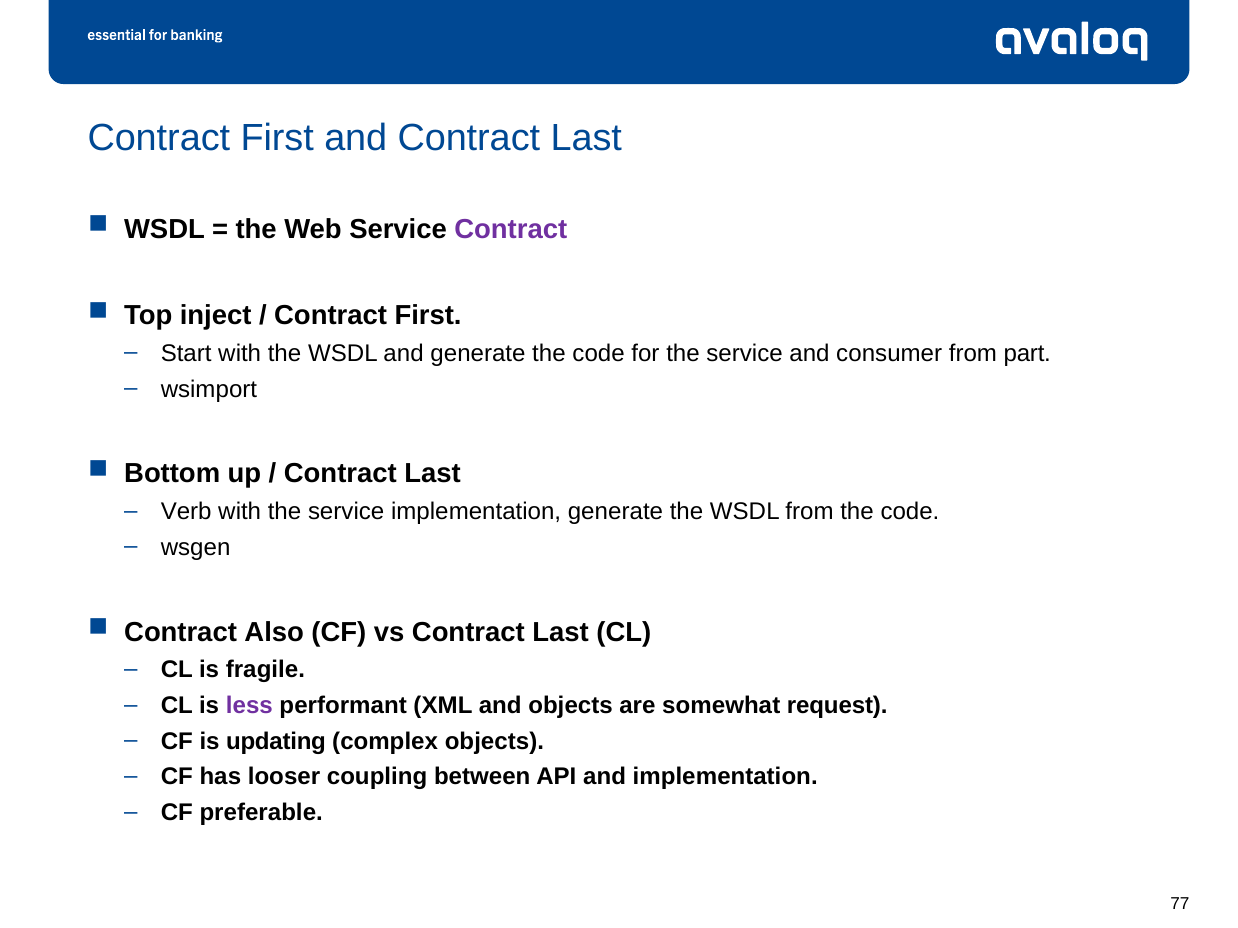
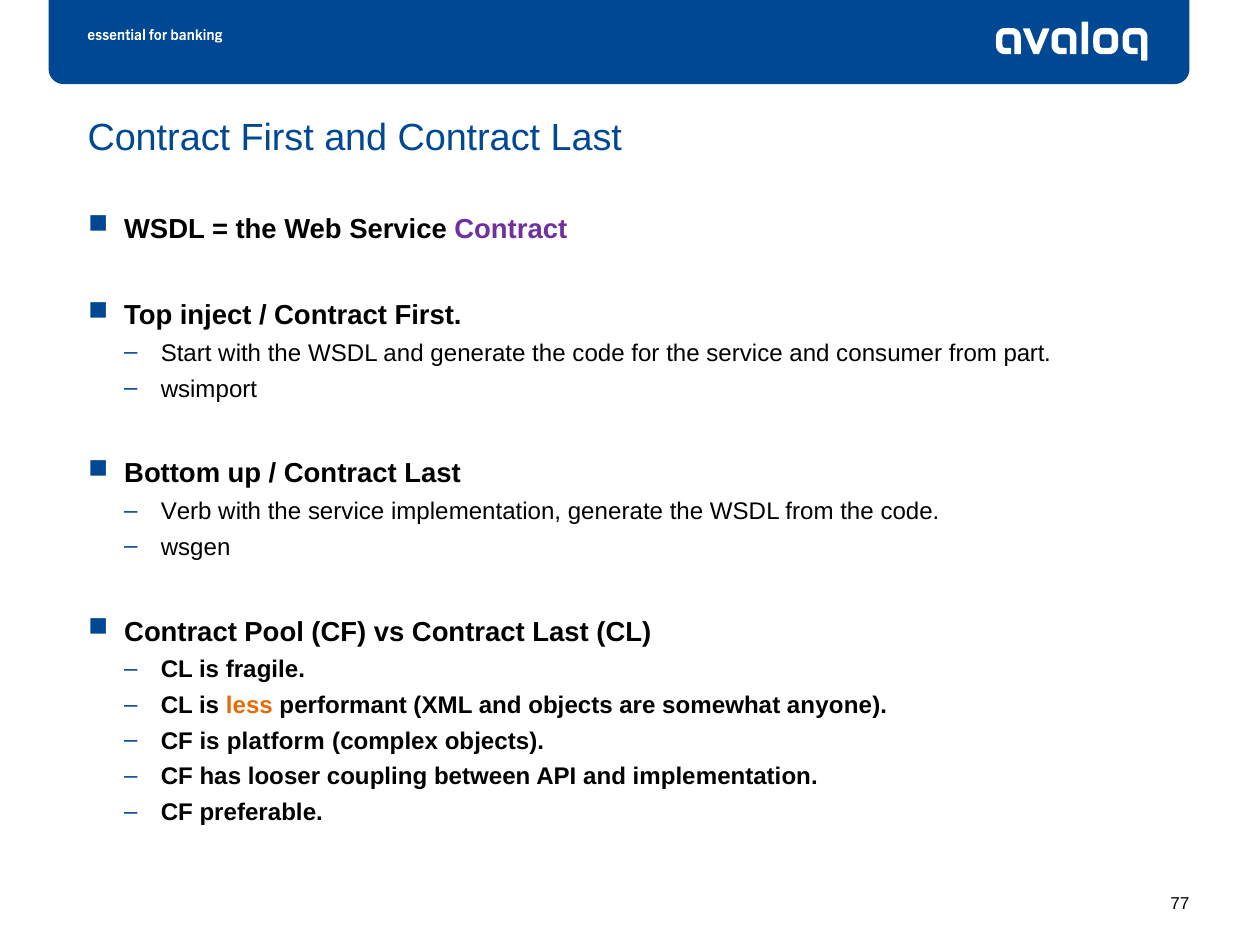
Also: Also -> Pool (274, 632)
less colour: purple -> orange (249, 706)
request: request -> anyone (837, 706)
updating: updating -> platform (276, 741)
